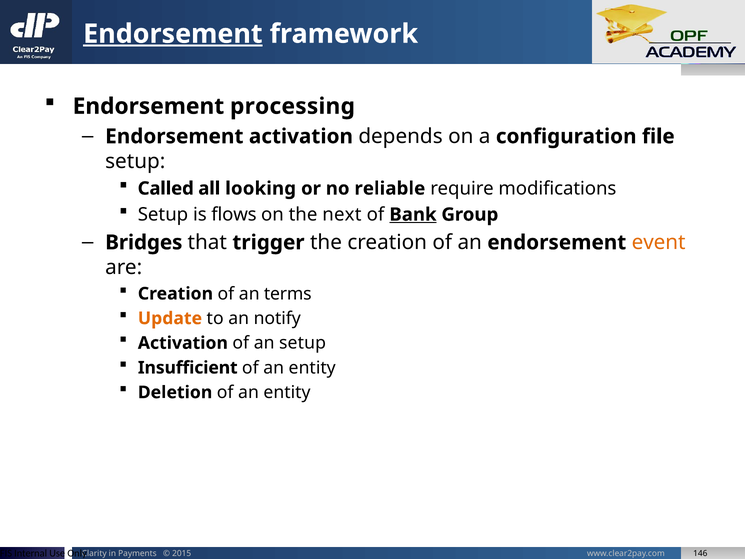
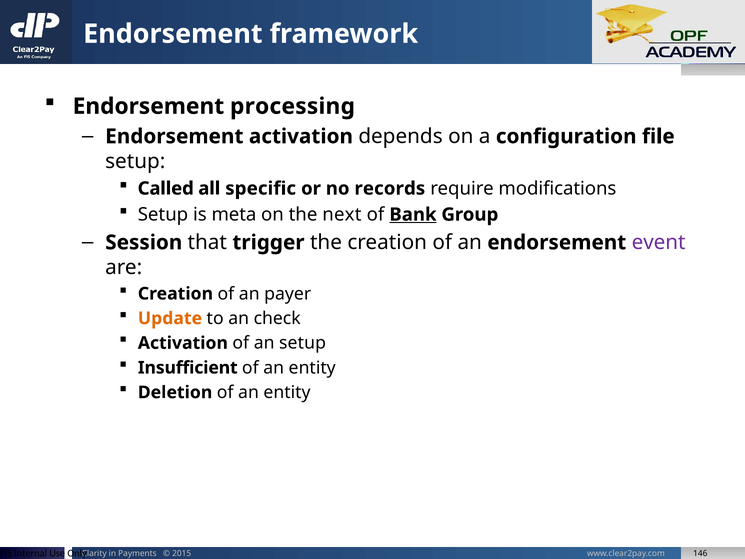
Endorsement underline: present -> none (173, 34)
looking: looking -> specific (261, 188)
reliable: reliable -> records (390, 188)
flows: flows -> meta (234, 214)
Bridges: Bridges -> Session (144, 242)
event colour: orange -> purple (659, 242)
terms: terms -> payer (288, 294)
notify: notify -> check (277, 318)
